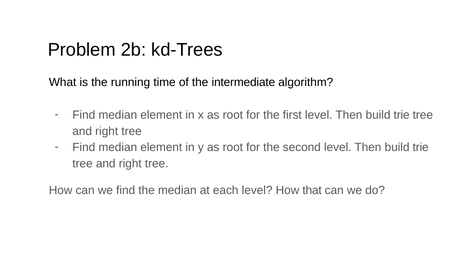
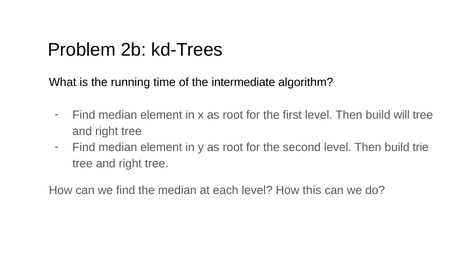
trie: trie -> will (402, 115)
that: that -> this (312, 190)
